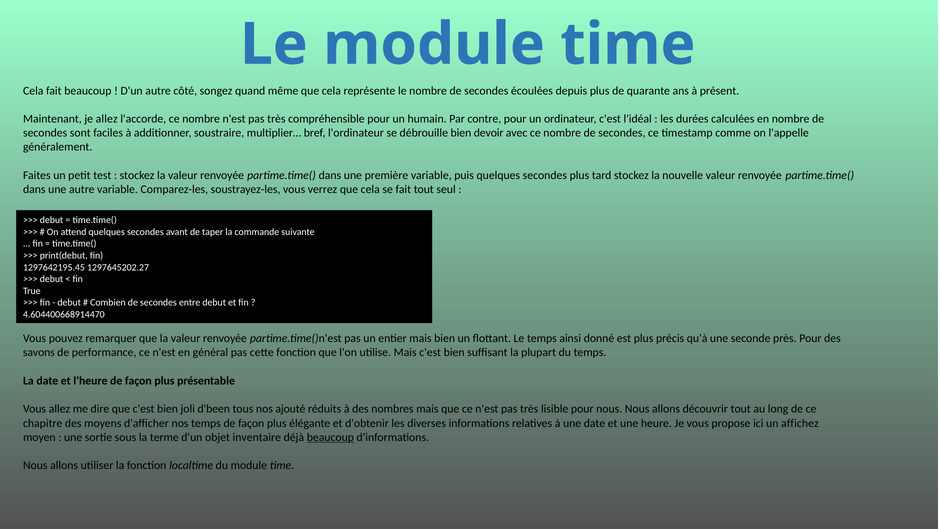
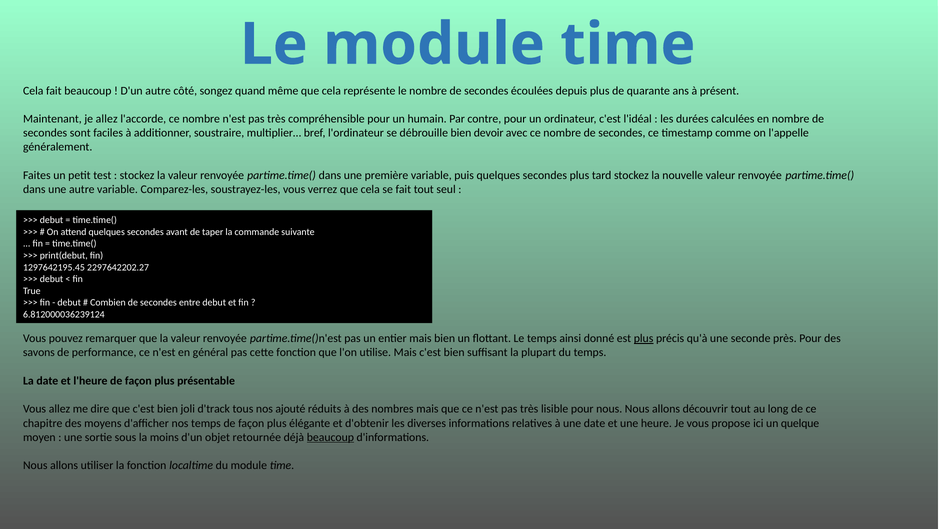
1297645202.27: 1297645202.27 -> 2297642202.27 (118, 267)
4.604400668914470: 4.604400668914470 -> 6.812000036239124 (64, 314)
plus underline: none -> present (644, 338)
d'been: d'been -> d'track (214, 409)
affichez: affichez -> quelque (800, 423)
terme: terme -> moins (164, 437)
inventaire: inventaire -> retournée (257, 437)
